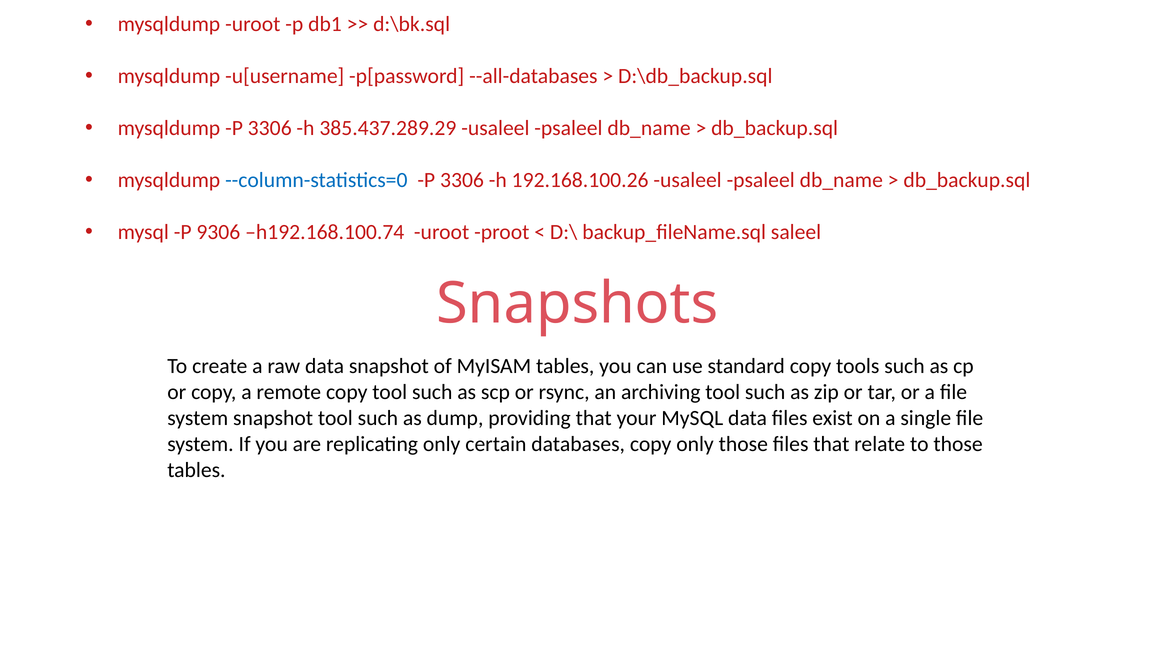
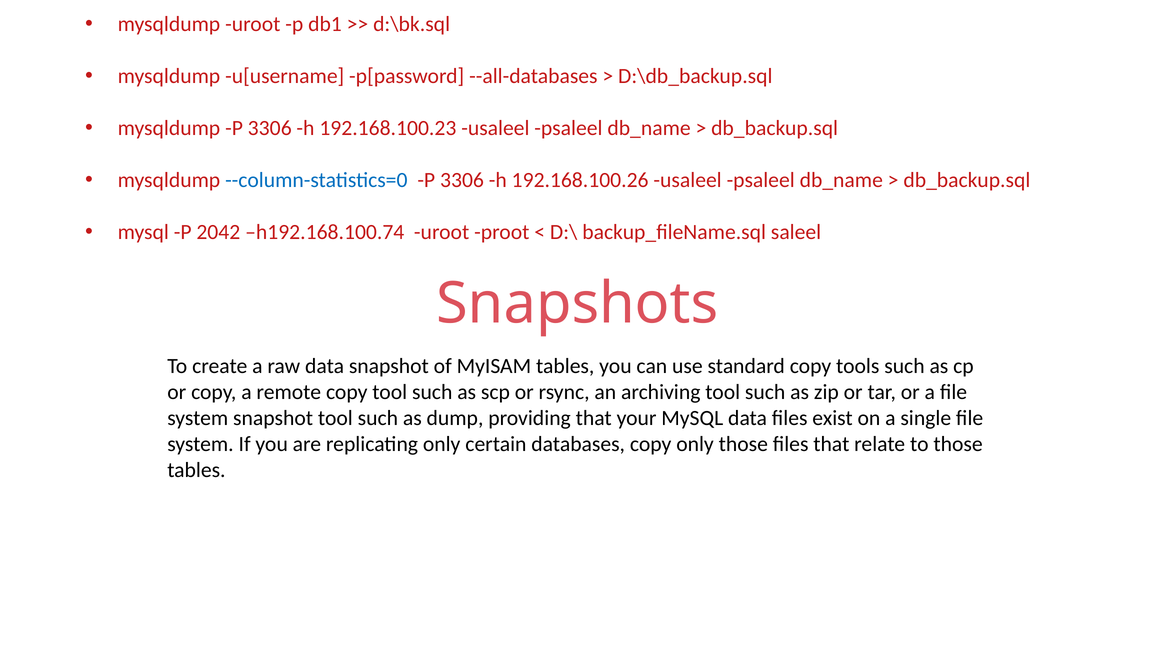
385.437.289.29: 385.437.289.29 -> 192.168.100.23 (388, 128)
9306: 9306 -> 2042 (218, 232)
